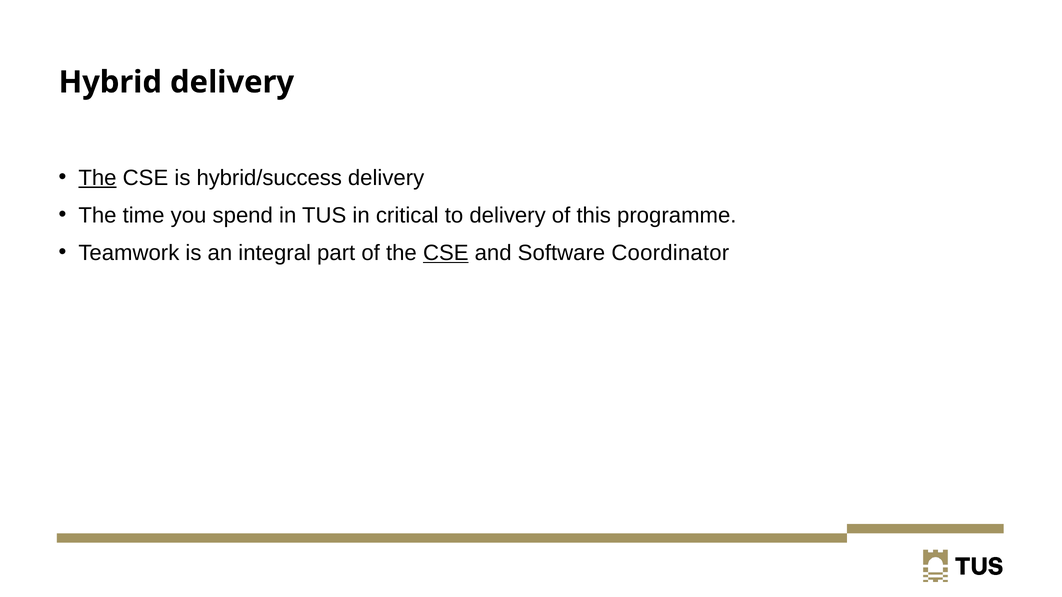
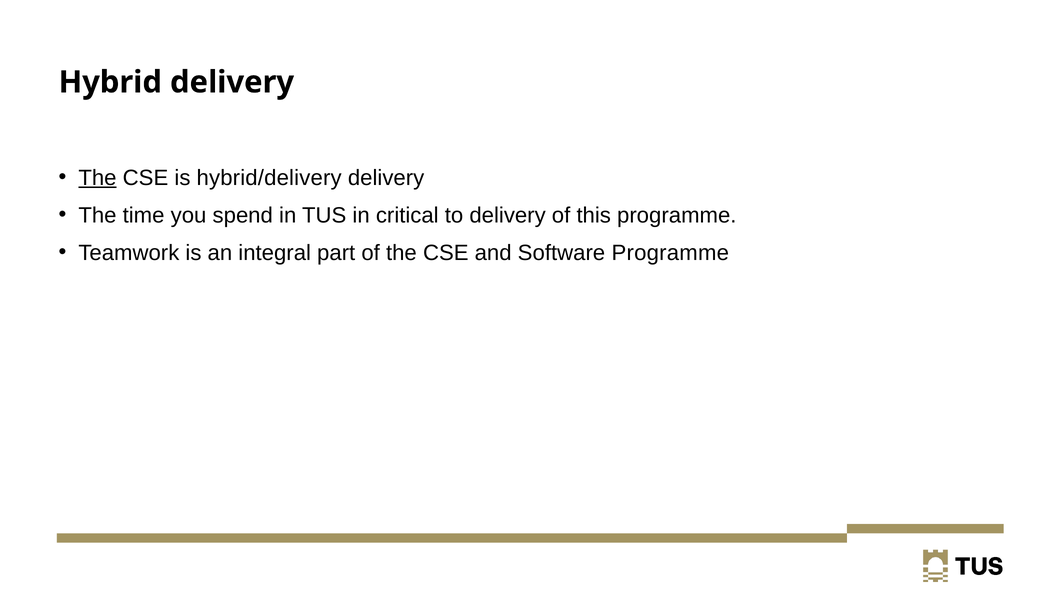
hybrid/success: hybrid/success -> hybrid/delivery (269, 178)
CSE underline: present -> none (446, 253)
Software Coordinator: Coordinator -> Programme (670, 253)
